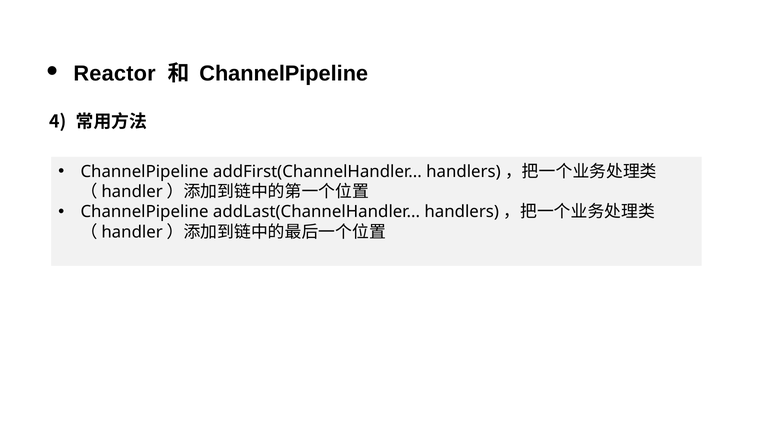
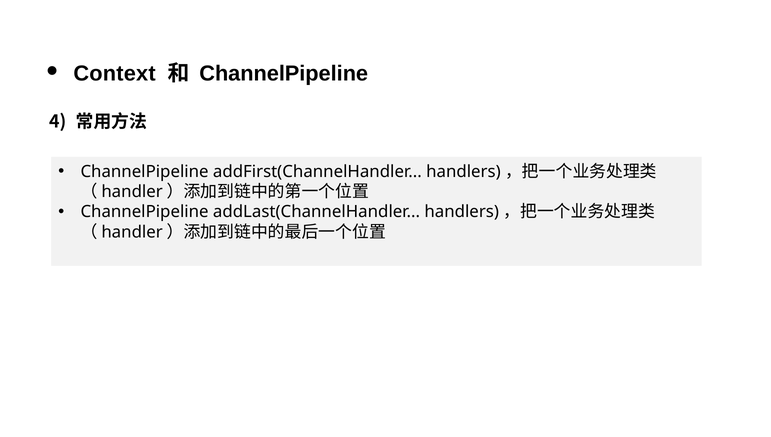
Reactor: Reactor -> Context (115, 74)
